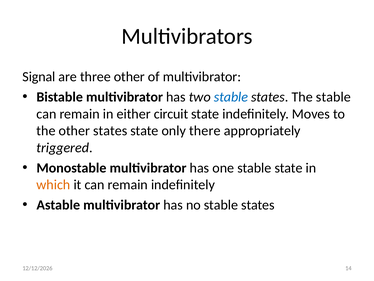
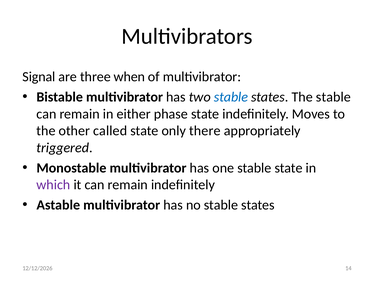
three other: other -> when (129, 77)
circuit: circuit -> phase (171, 114)
other states: states -> called (110, 131)
which colour: orange -> purple (53, 184)
